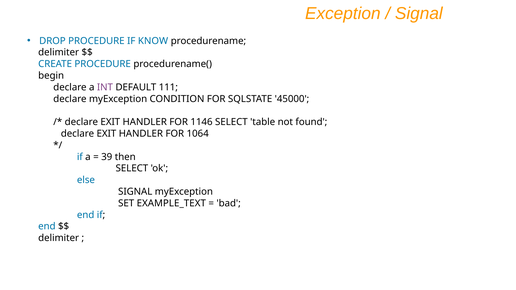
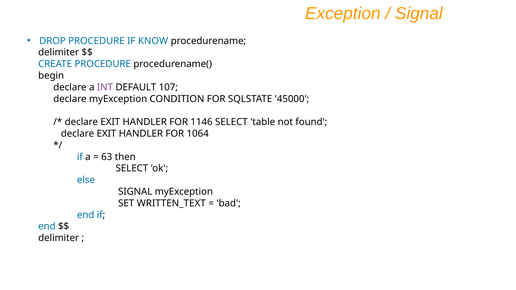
111: 111 -> 107 (168, 87)
39: 39 -> 63 (107, 157)
EXAMPLE_TEXT: EXAMPLE_TEXT -> WRITTEN_TEXT (171, 203)
